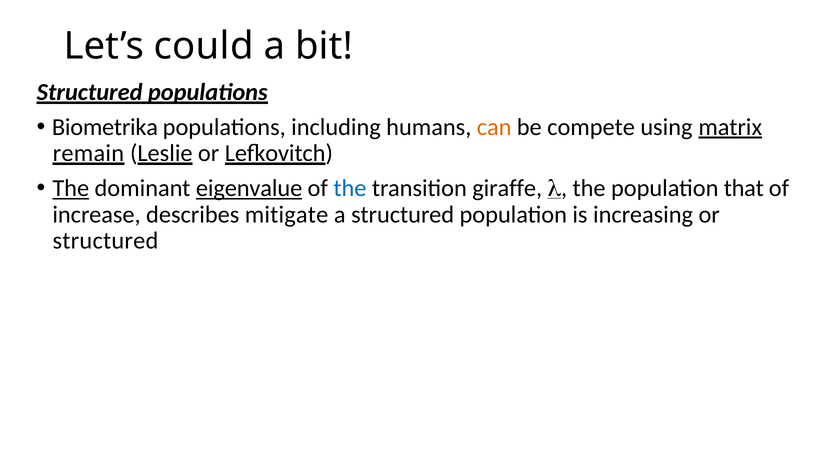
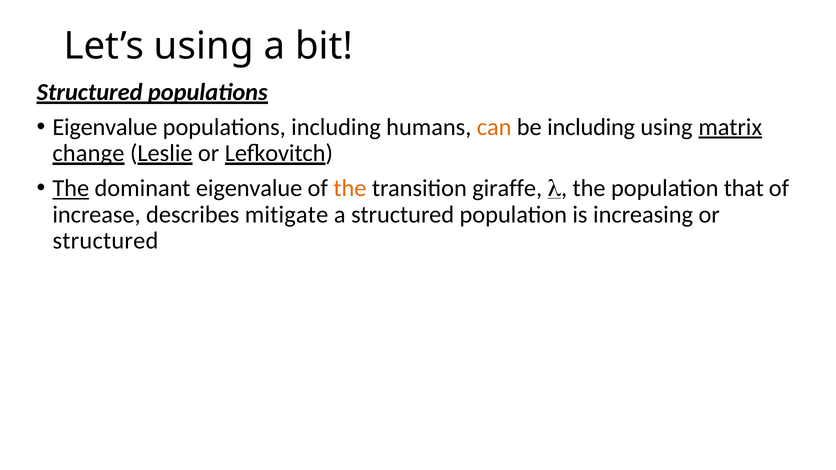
Let’s could: could -> using (204, 46)
Biometrika: Biometrika -> Eigenvalue (105, 127)
be compete: compete -> including (591, 127)
remain: remain -> change (88, 153)
eigenvalue underline: present -> none (249, 188)
the colour: blue -> orange (350, 188)
